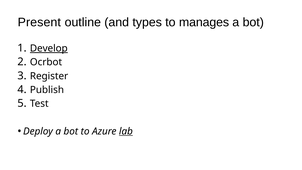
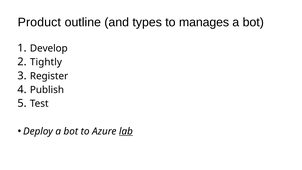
Present: Present -> Product (39, 22)
Develop underline: present -> none (49, 48)
Ocrbot: Ocrbot -> Tightly (46, 62)
